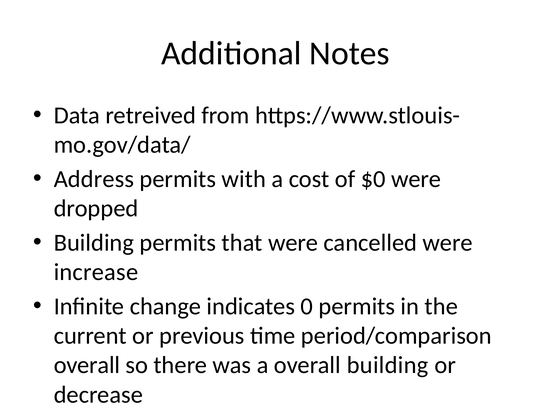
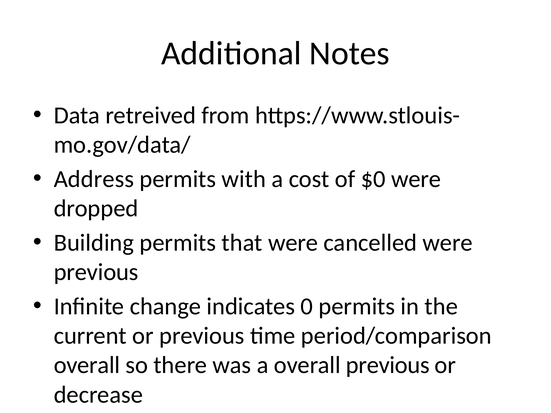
increase: increase -> previous (96, 272)
overall building: building -> previous (388, 365)
